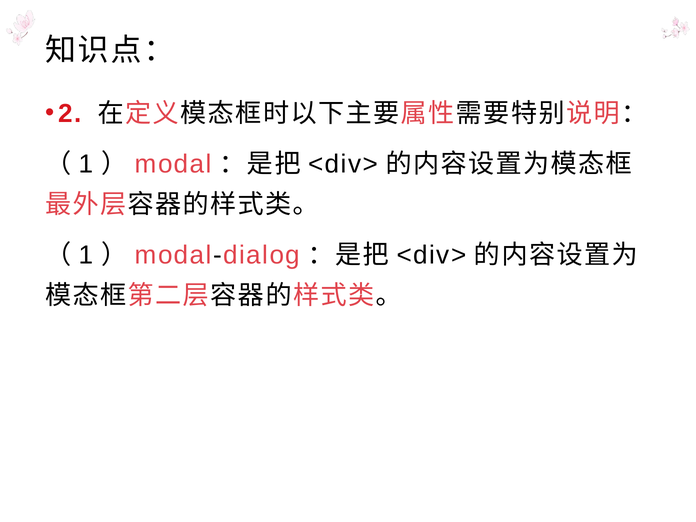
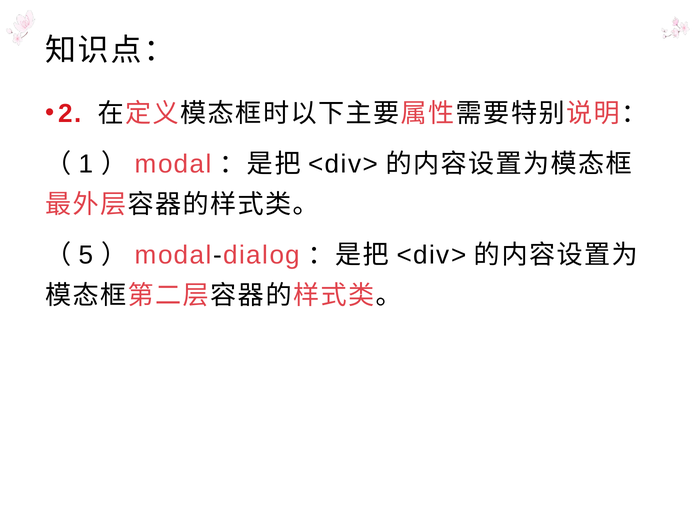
1: 1 -> 5 (86, 255)
